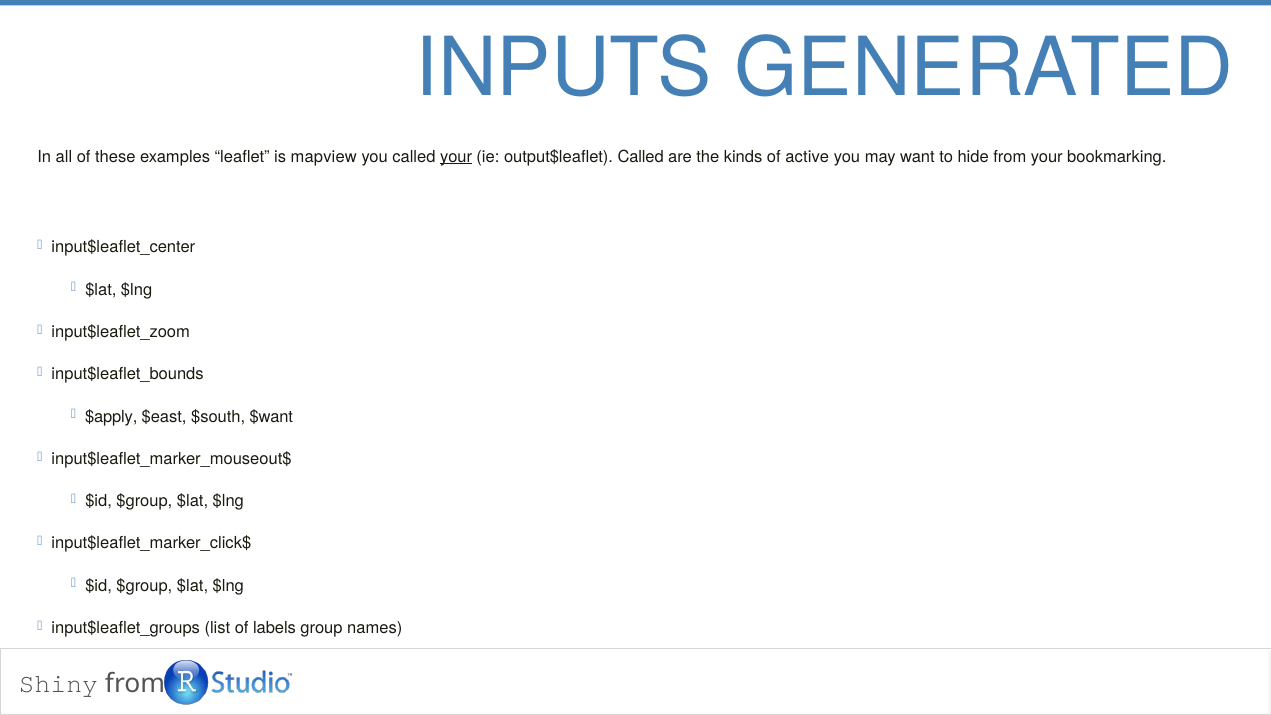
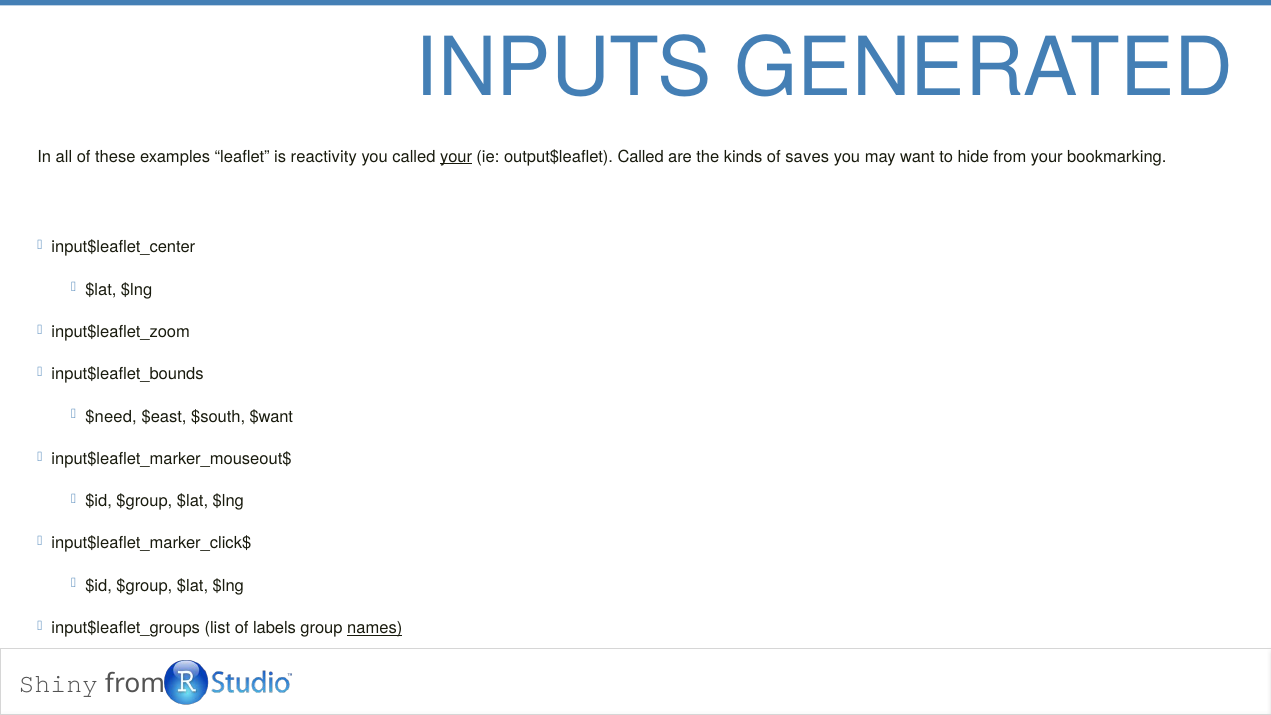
mapview: mapview -> reactivity (324, 157)
active: active -> saves (807, 157)
$apply: $apply -> $need (111, 417)
names underline: none -> present (375, 628)
